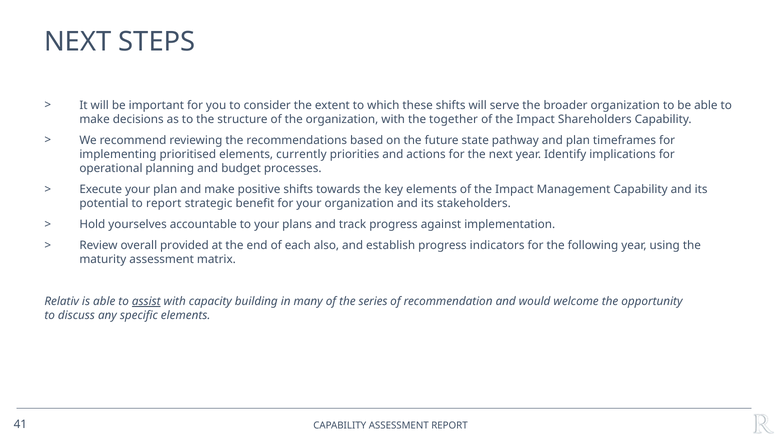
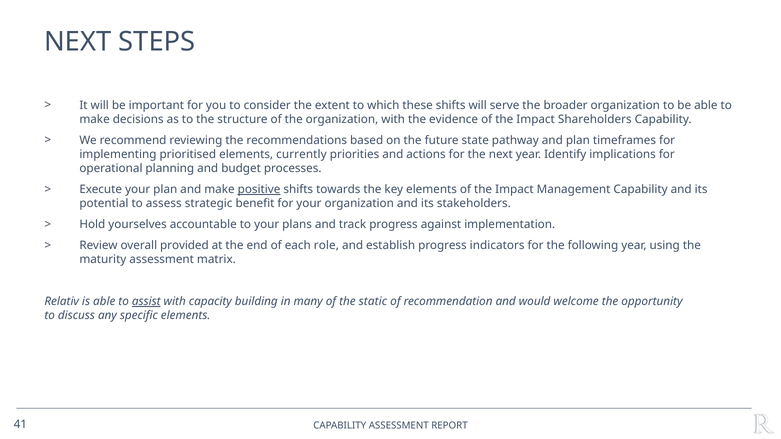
together: together -> evidence (454, 119)
positive underline: none -> present (259, 190)
to report: report -> assess (164, 204)
also: also -> role (326, 246)
series: series -> static (373, 302)
